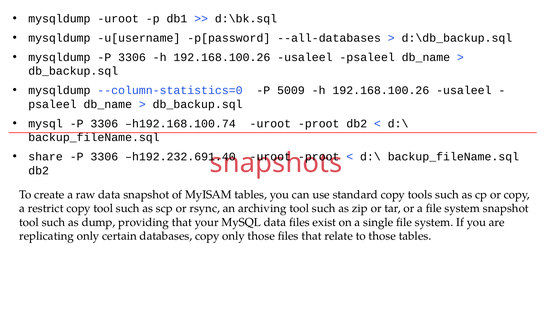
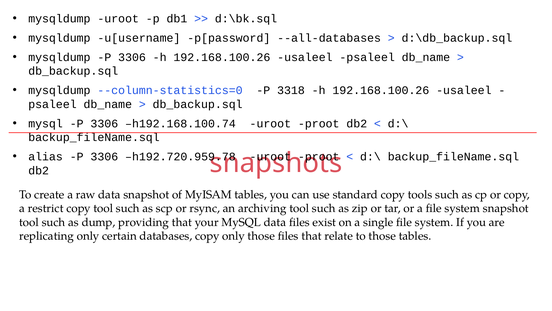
5009: 5009 -> 3318 (291, 90)
share: share -> alias (46, 157)
h192.232.691.40: h192.232.691.40 -> h192.720.959.78 (180, 157)
